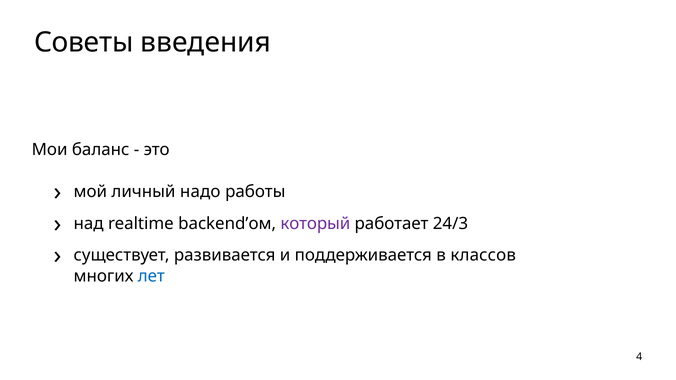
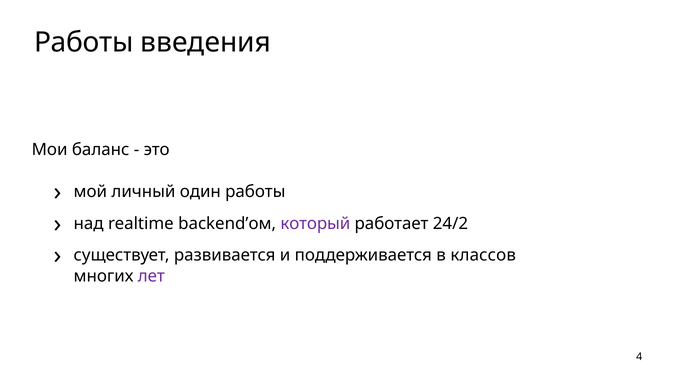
Советы: Советы -> Работы (84, 43)
надо: надо -> один (200, 192)
24/3: 24/3 -> 24/2 (450, 224)
лет colour: blue -> purple (151, 276)
